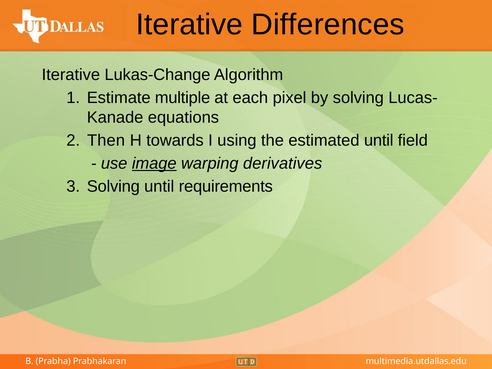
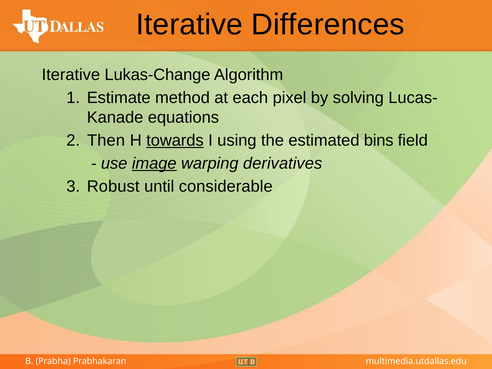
multiple: multiple -> method (182, 98)
towards underline: none -> present (175, 140)
estimated until: until -> bins (379, 140)
Solving: Solving -> Robust (113, 186)
requirements: requirements -> considerable (226, 186)
